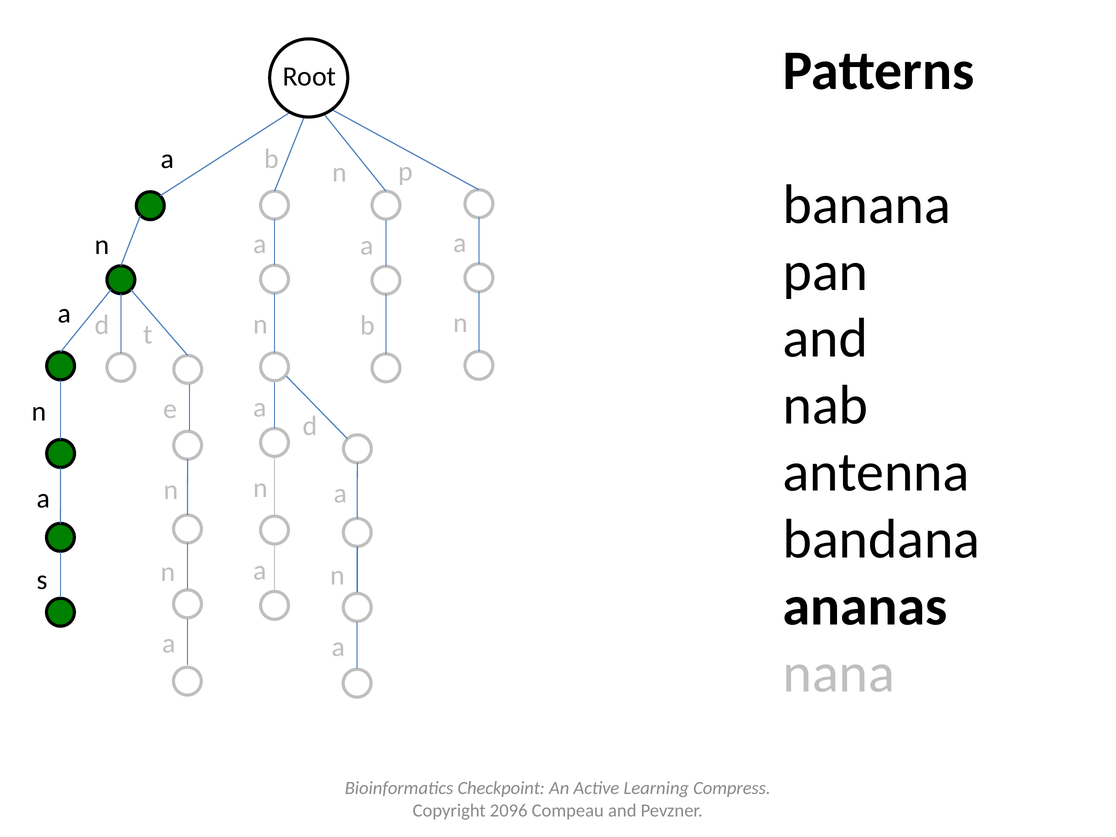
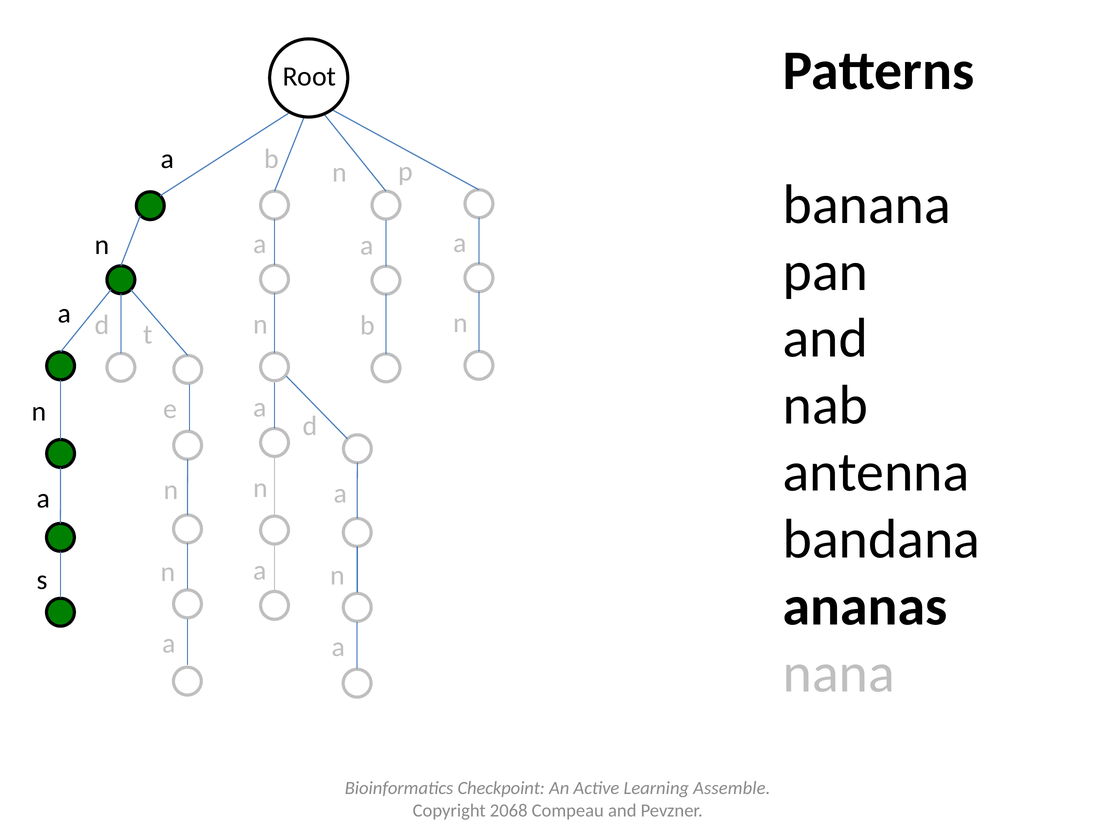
Compress: Compress -> Assemble (732, 788)
2096: 2096 -> 2068 (509, 810)
